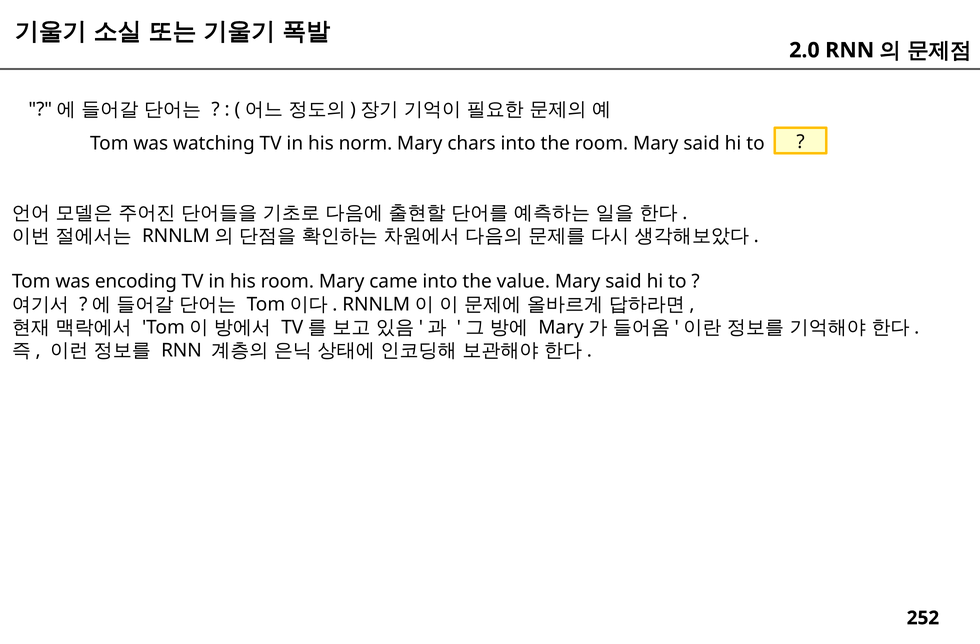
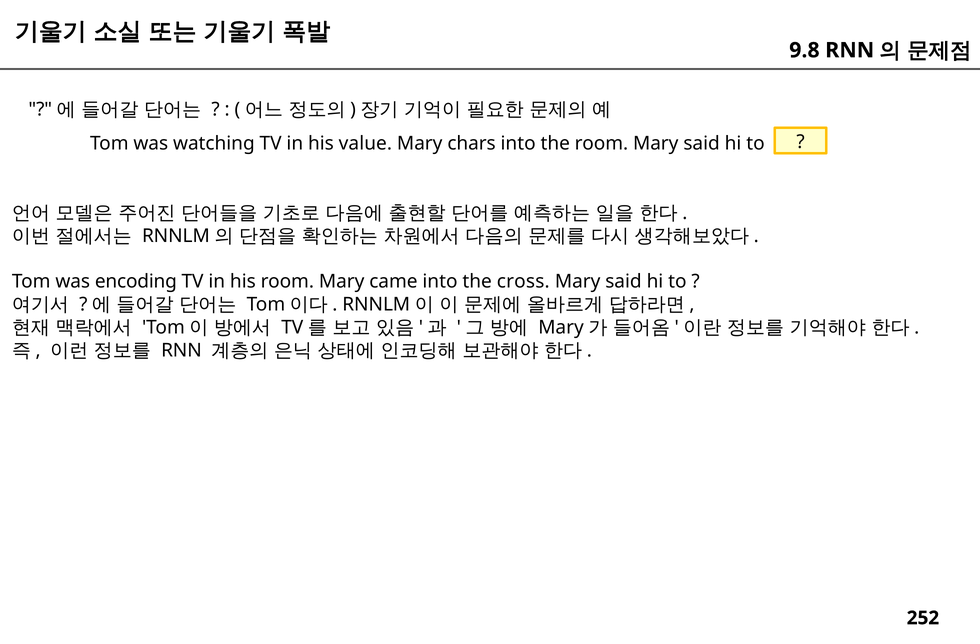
2.0: 2.0 -> 9.8 (804, 50)
norm: norm -> value (365, 144)
value: value -> cross (523, 281)
